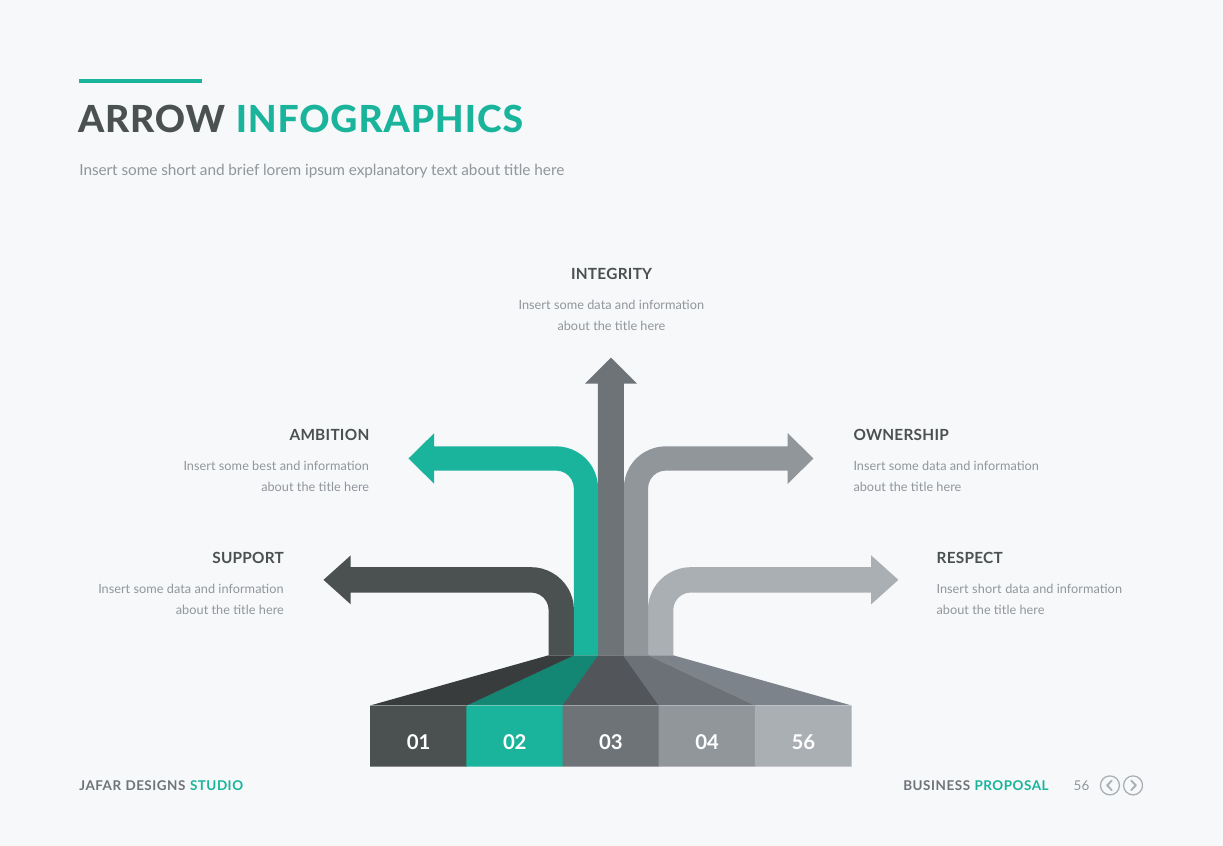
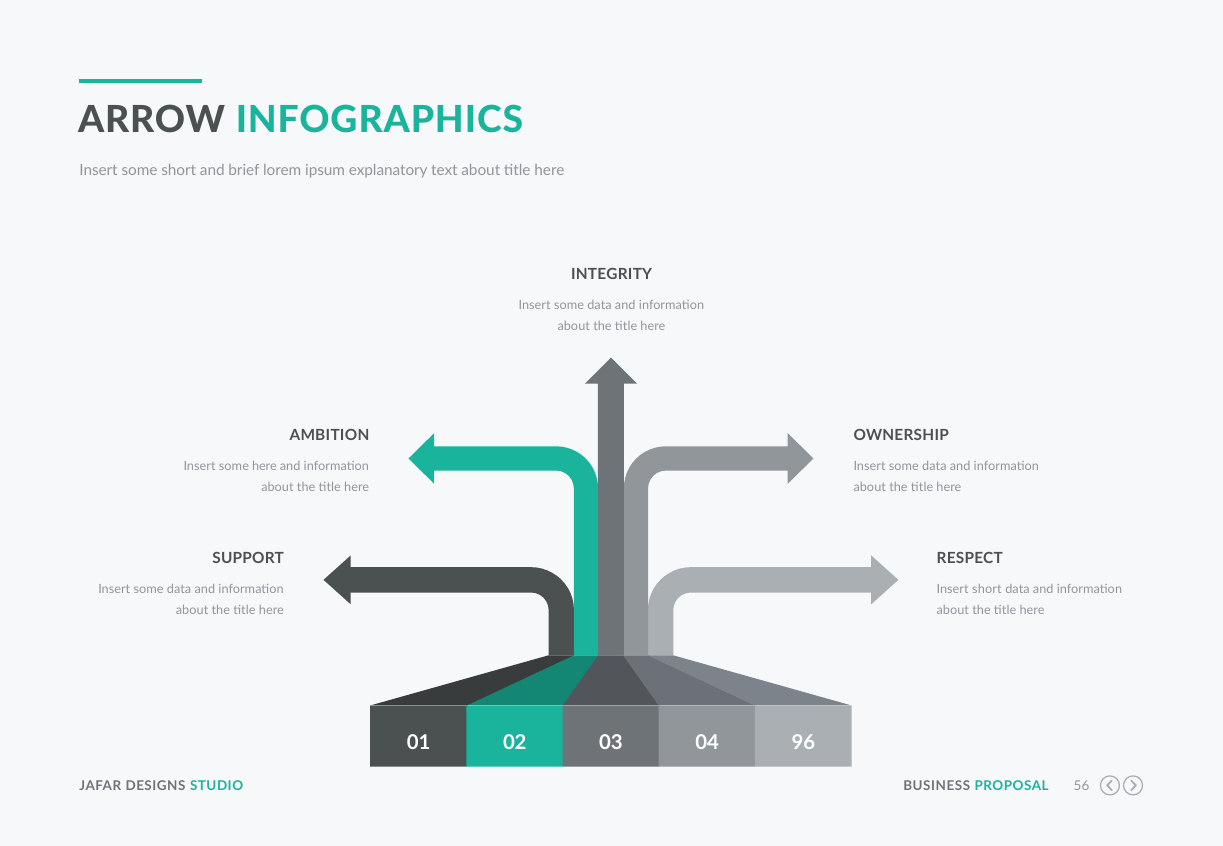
some best: best -> here (264, 467)
04 56: 56 -> 96 (803, 743)
